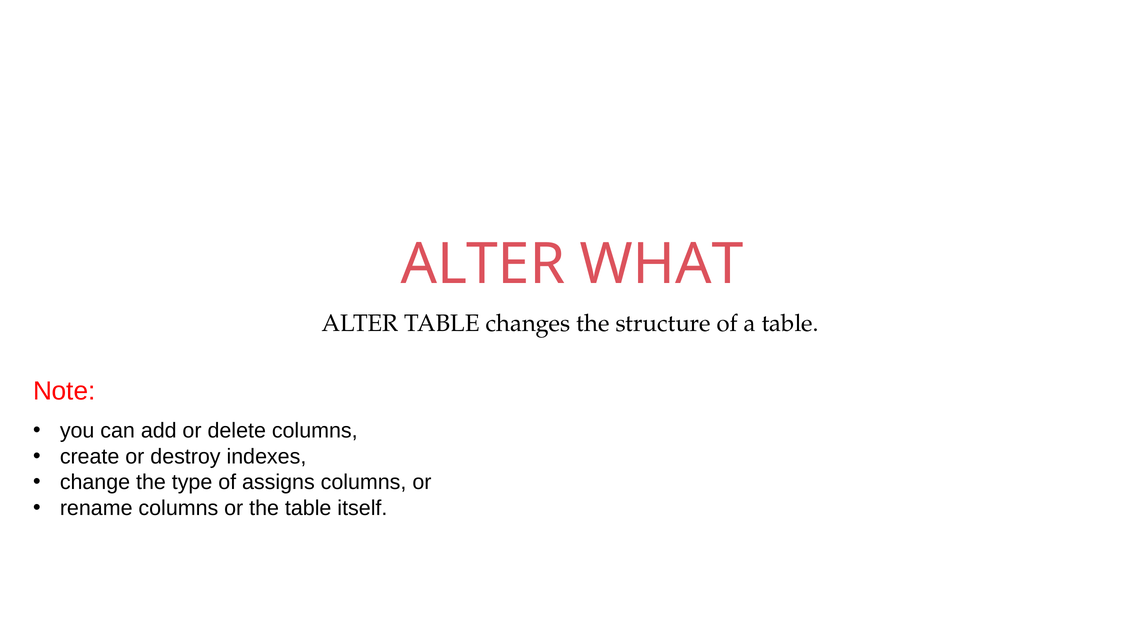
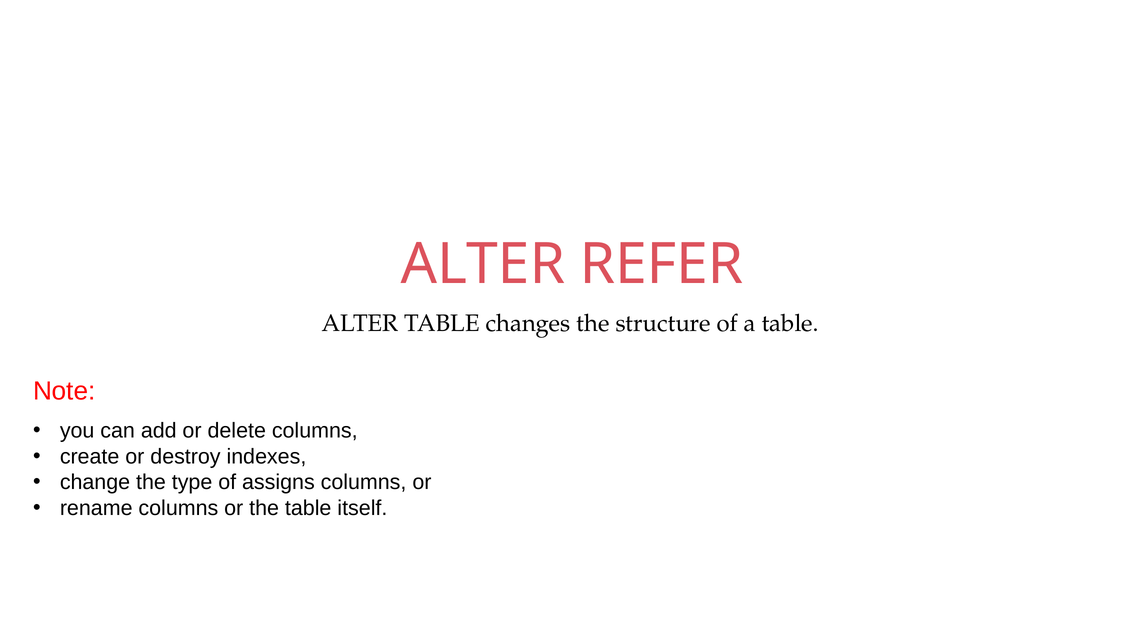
WHAT: WHAT -> REFER (662, 264)
